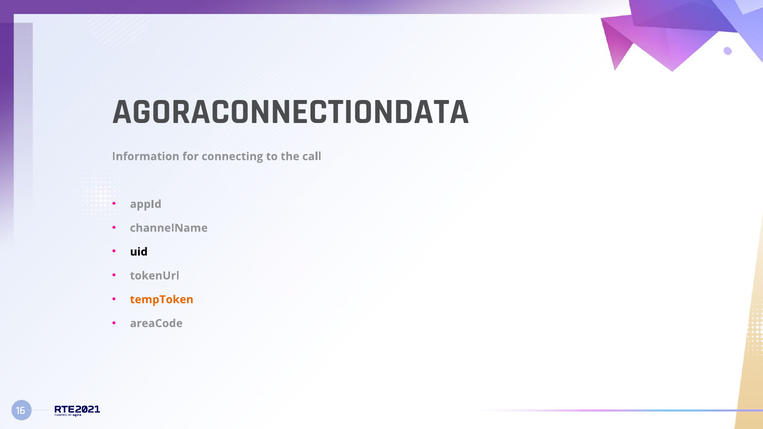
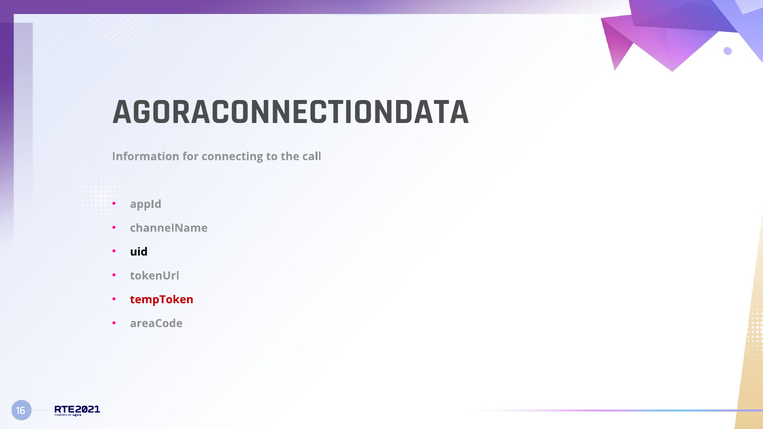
tempToken colour: orange -> red (162, 300)
